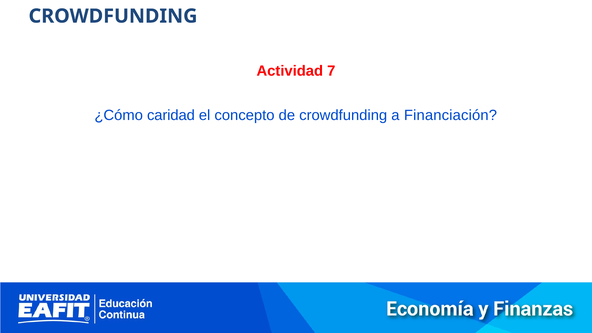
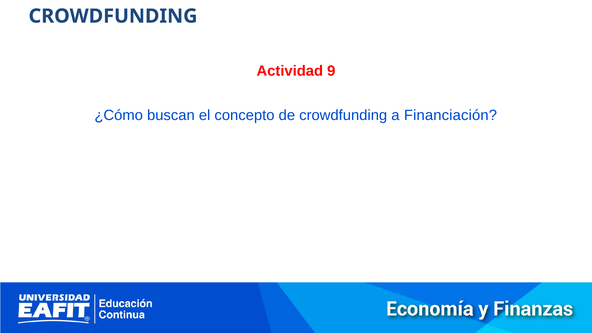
7: 7 -> 9 (331, 71)
caridad: caridad -> buscan (171, 115)
